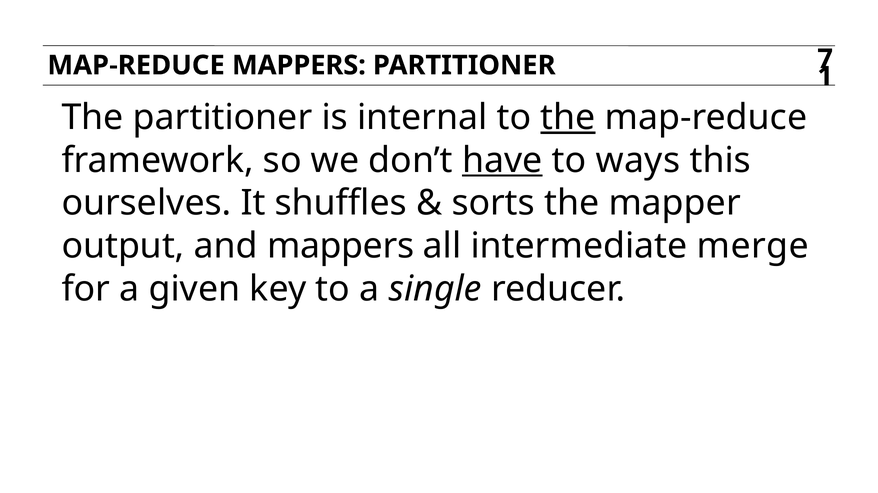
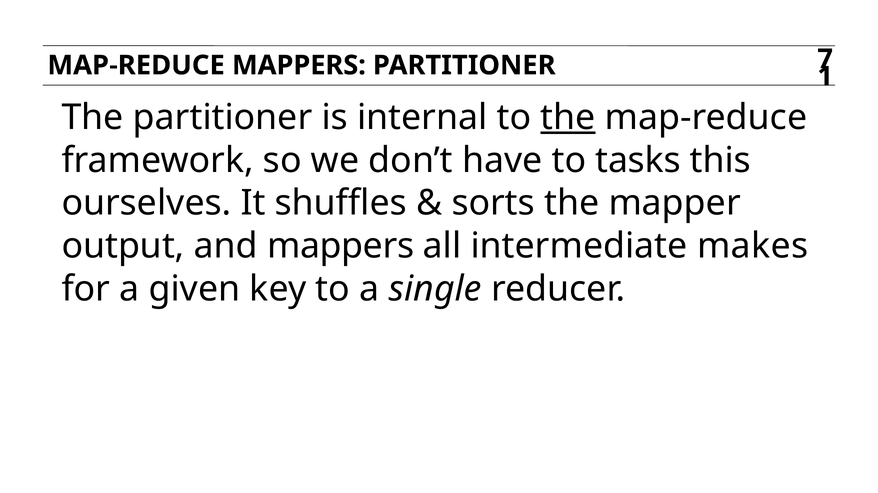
have underline: present -> none (502, 160)
ways: ways -> tasks (638, 160)
merge: merge -> makes (753, 246)
